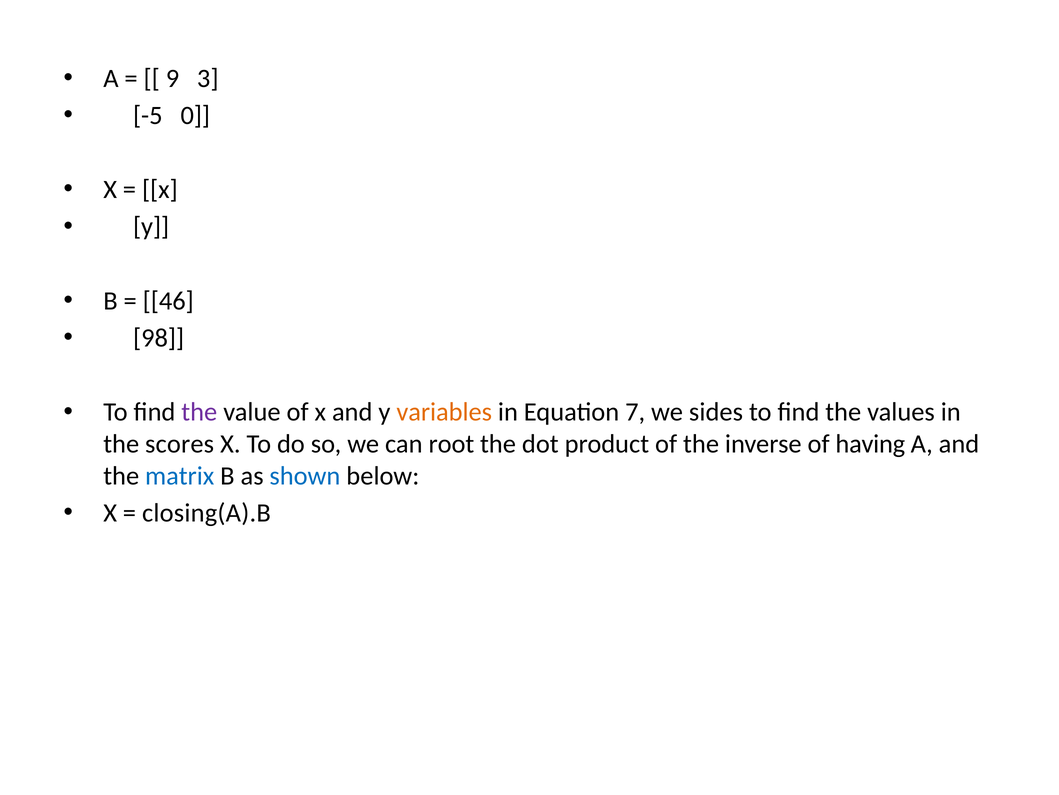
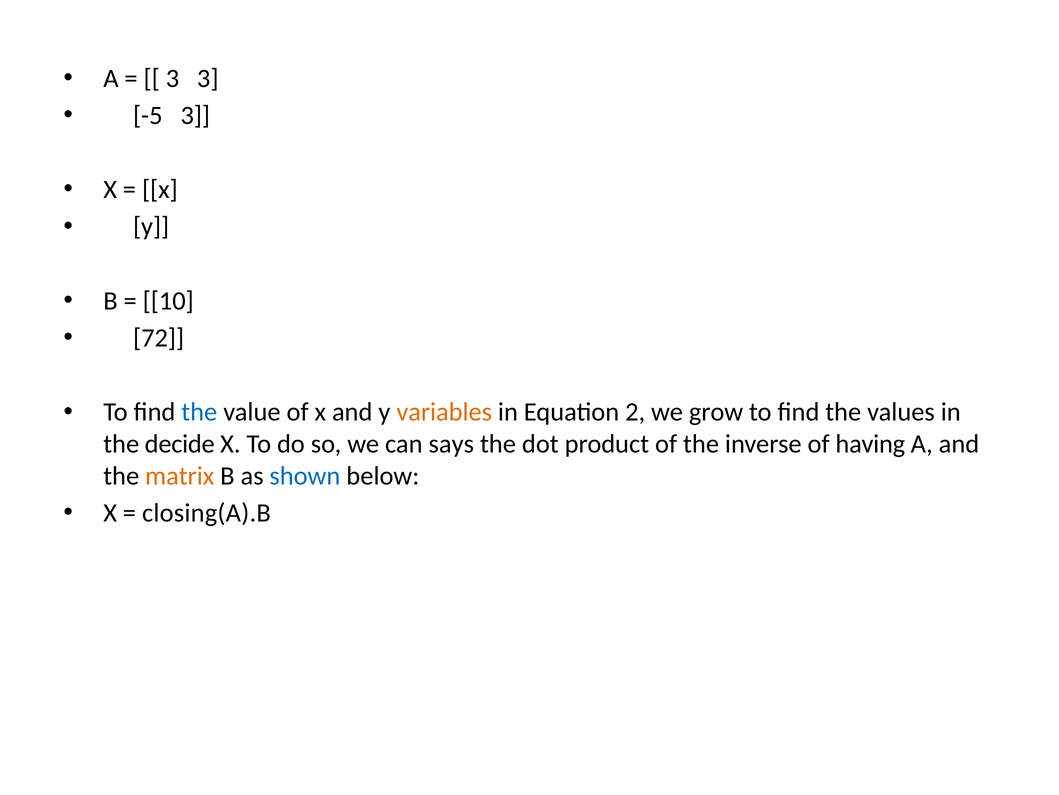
9: 9 -> 3 (173, 78)
-5 0: 0 -> 3 (195, 115)
46: 46 -> 10 (168, 301)
98: 98 -> 72 (159, 338)
the colour: purple -> blue (199, 412)
7: 7 -> 2 (635, 412)
sides: sides -> grow (716, 412)
scores: scores -> decide (180, 444)
root: root -> says (451, 444)
matrix colour: blue -> orange (180, 475)
